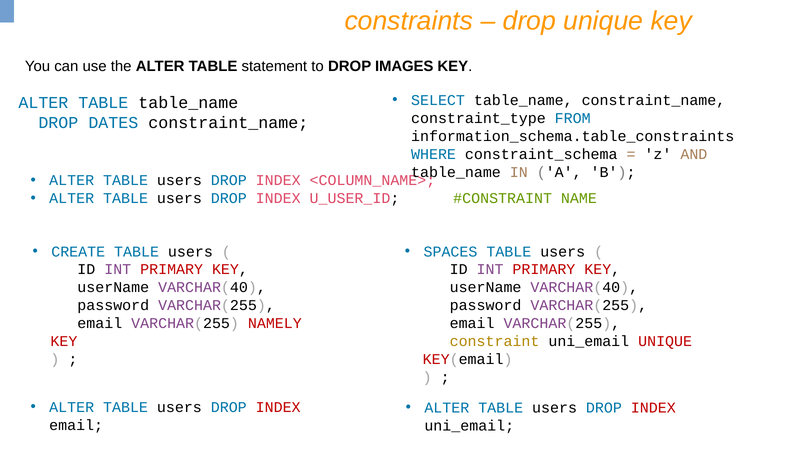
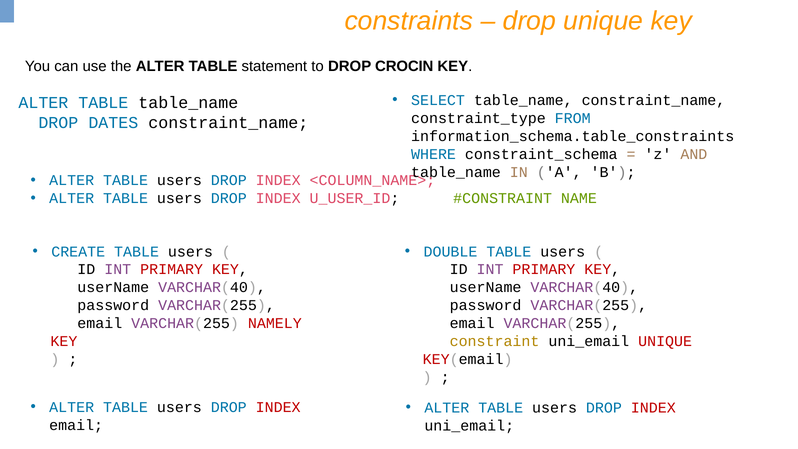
IMAGES: IMAGES -> CROCIN (404, 66)
SPACES: SPACES -> DOUBLE (450, 252)
